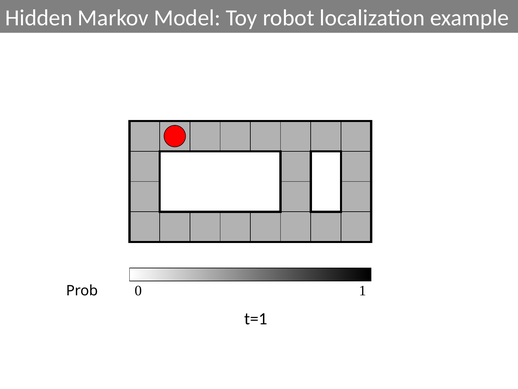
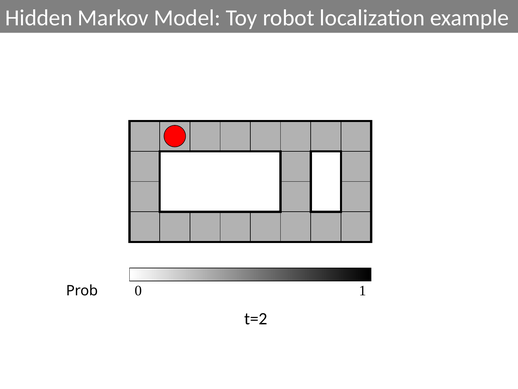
t=1: t=1 -> t=2 (256, 318)
